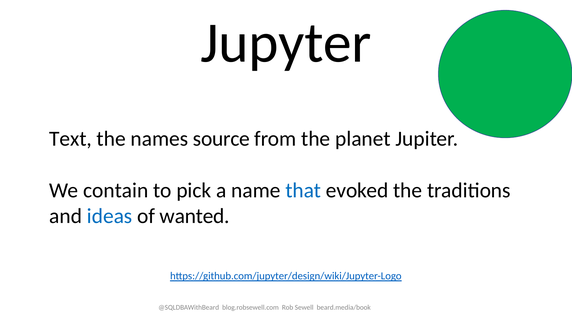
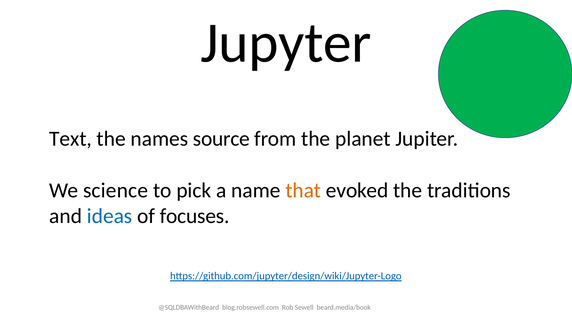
contain: contain -> science (116, 190)
that colour: blue -> orange (303, 190)
wanted: wanted -> focuses (195, 216)
